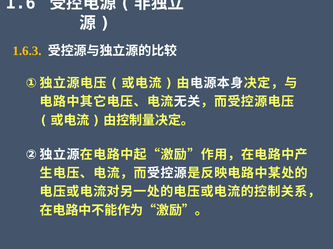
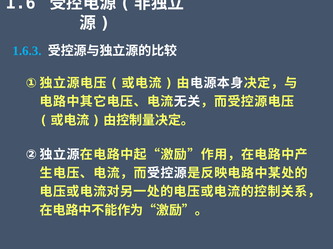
1.6.3 colour: yellow -> light blue (27, 51)
